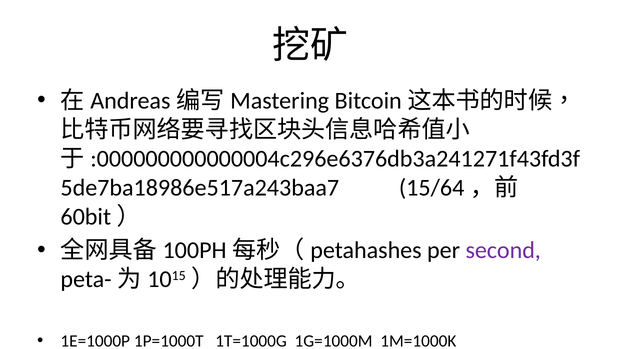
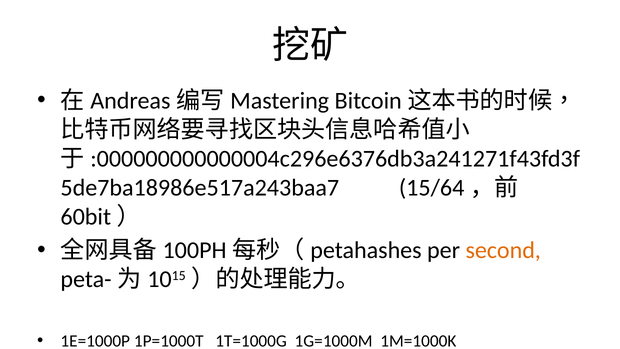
second colour: purple -> orange (503, 250)
